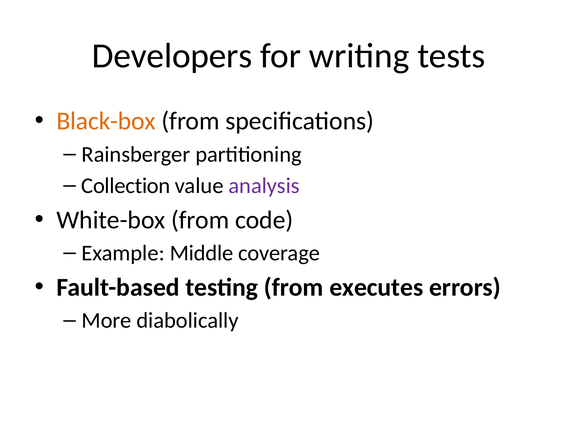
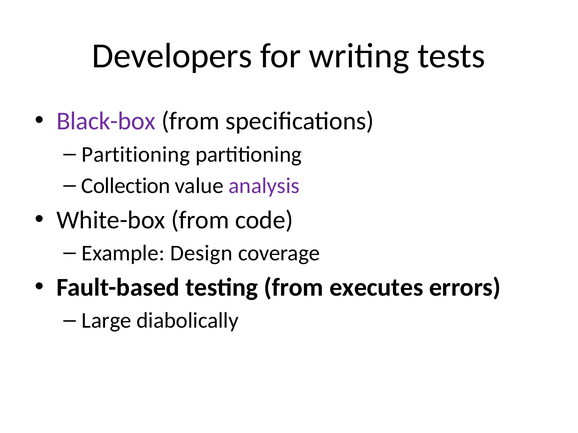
Black-box colour: orange -> purple (106, 121)
Rainsberger: Rainsberger -> Partitioning (136, 154)
Middle: Middle -> Design (201, 253)
More: More -> Large (107, 321)
